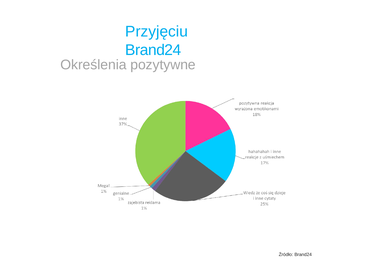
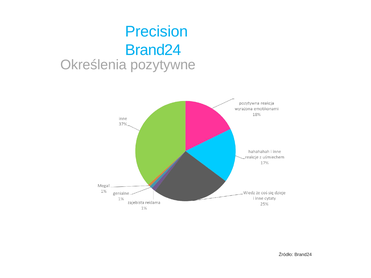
Przyjęciu: Przyjęciu -> Precision (157, 31)
